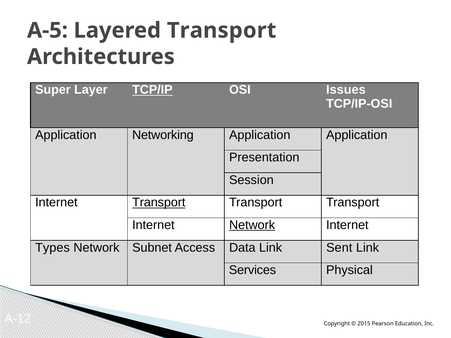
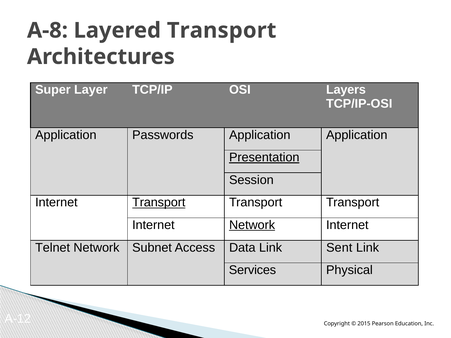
A-5: A-5 -> A-8 (47, 30)
TCP/IP underline: present -> none (152, 90)
Issues: Issues -> Layers (346, 90)
Networking: Networking -> Passwords (163, 135)
Presentation underline: none -> present (264, 158)
Types: Types -> Telnet (53, 248)
